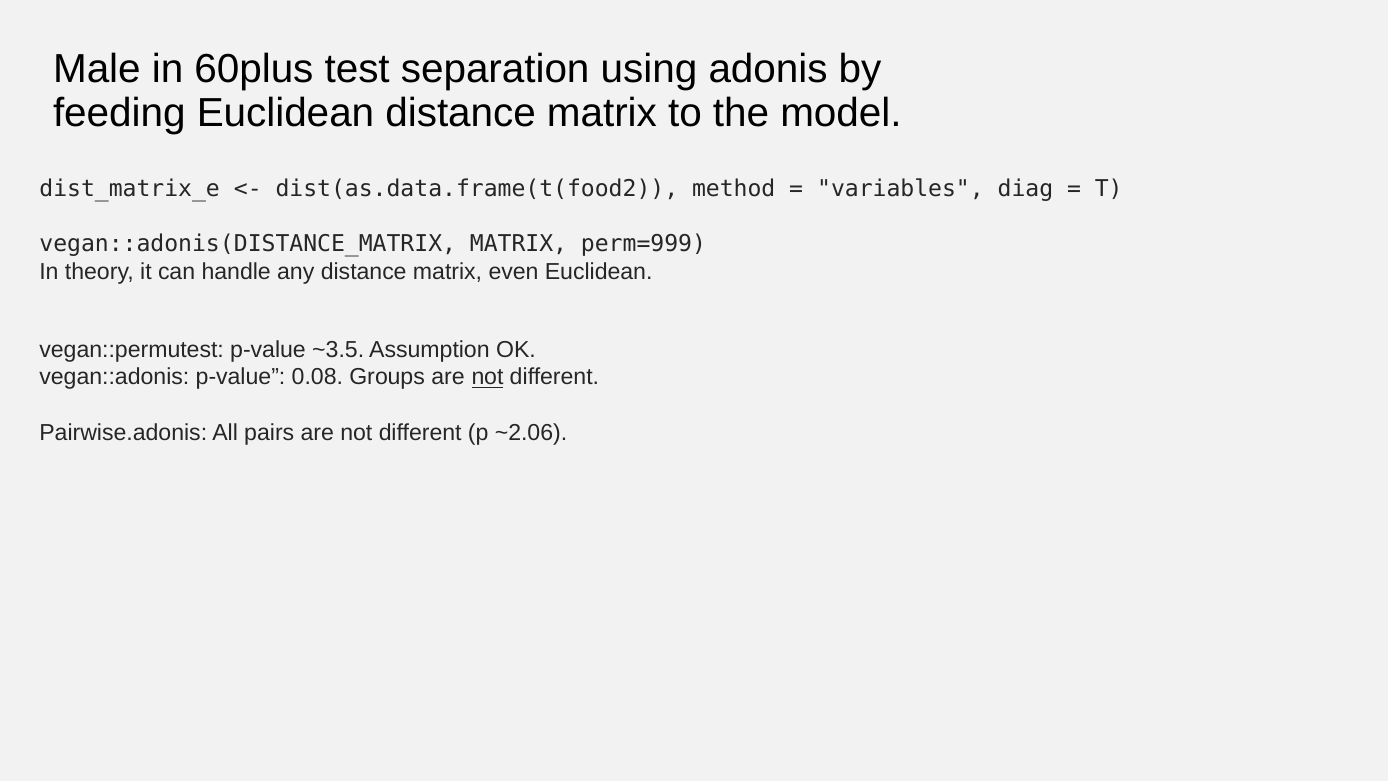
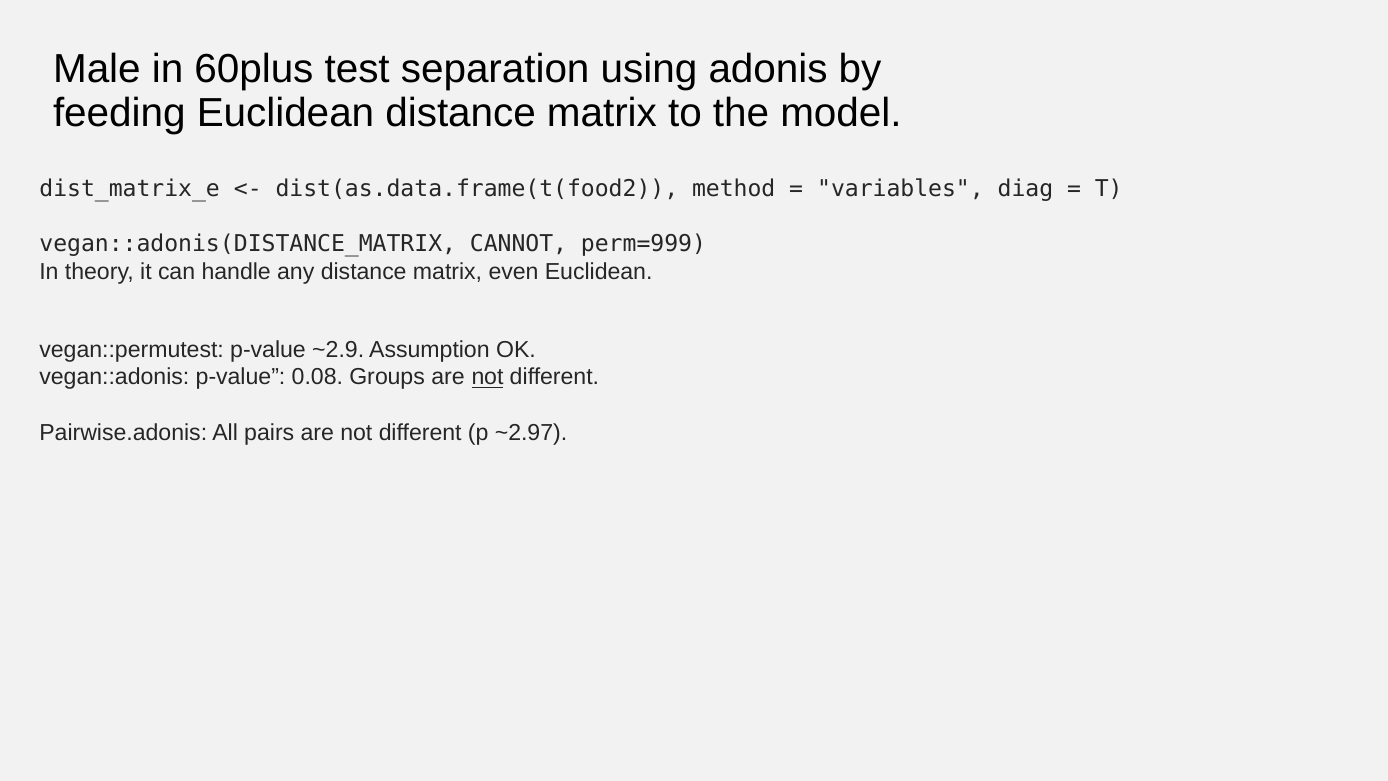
vegan::adonis(DISTANCE_MATRIX MATRIX: MATRIX -> CANNOT (519, 244)
~3.5: ~3.5 -> ~2.9 (338, 349)
~2.06: ~2.06 -> ~2.97 (531, 433)
